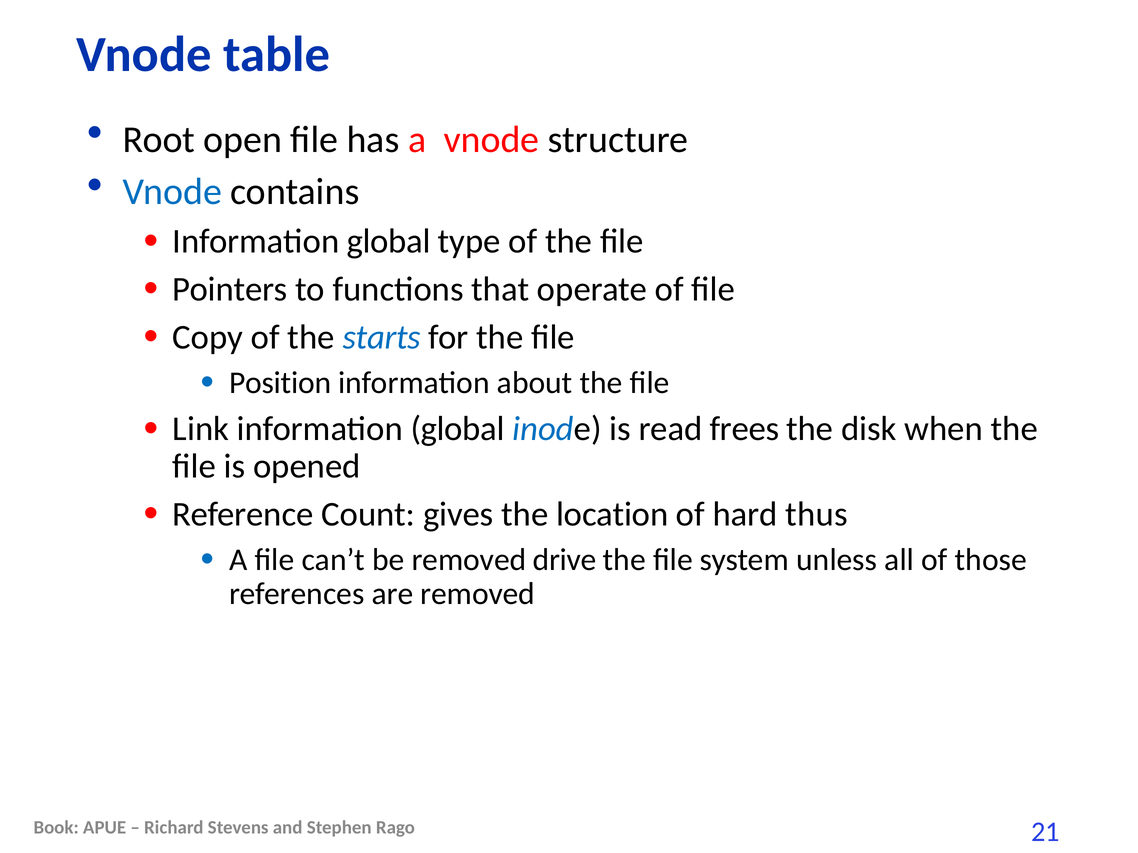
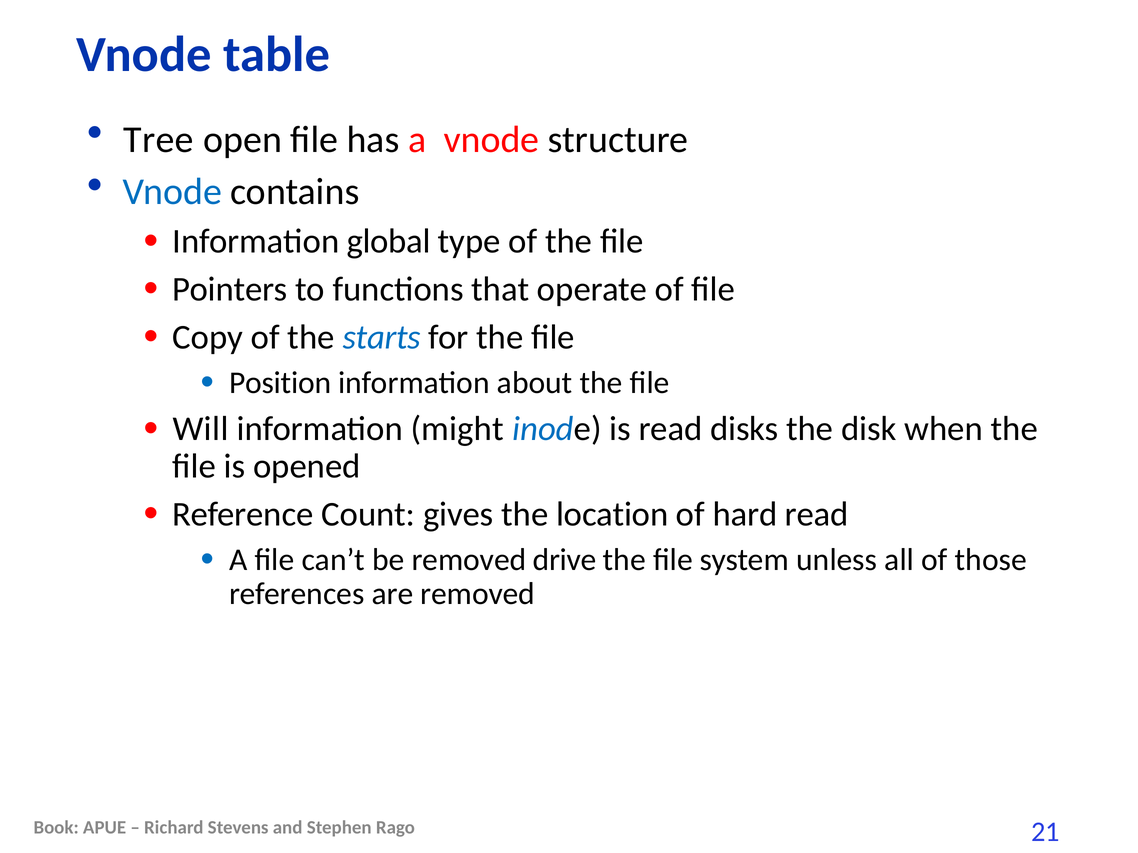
Root: Root -> Tree (158, 140)
Link: Link -> Will (201, 429)
global: global -> might (457, 429)
frees: frees -> disks (744, 429)
hard thus: thus -> read (817, 515)
